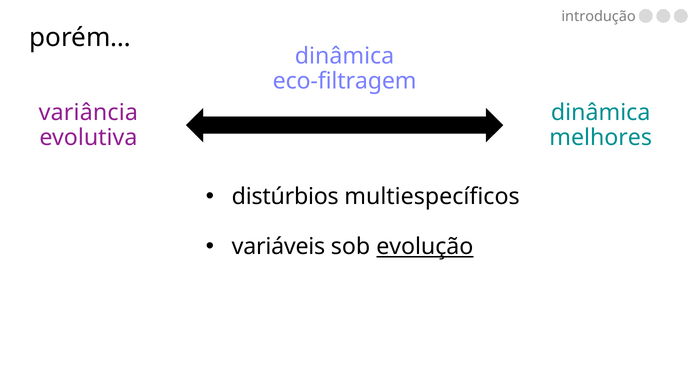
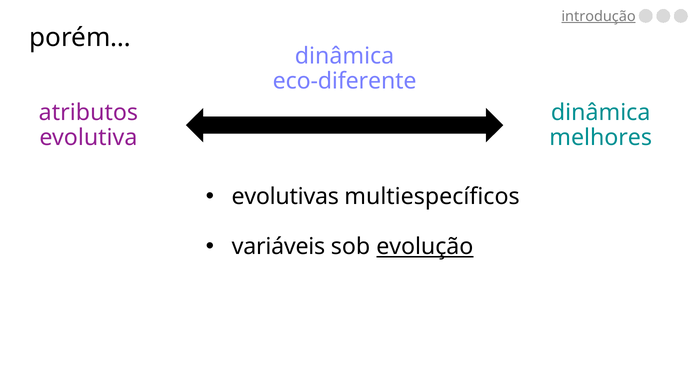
introdução underline: none -> present (599, 16)
eco-filtragem: eco-filtragem -> eco-diferente (345, 81)
variância: variância -> atributos (88, 113)
distúrbios: distúrbios -> evolutivas (285, 197)
